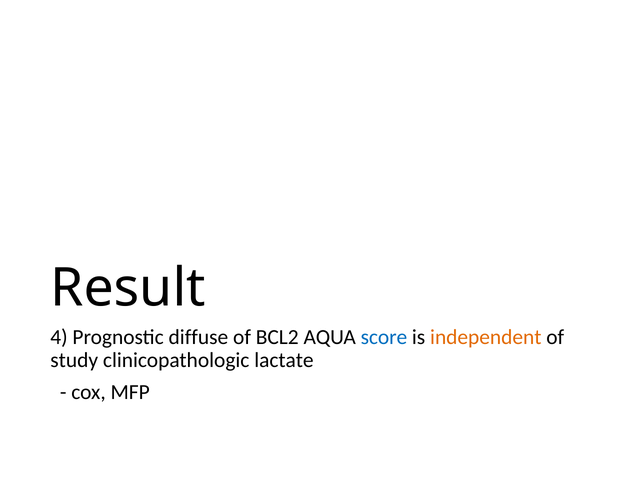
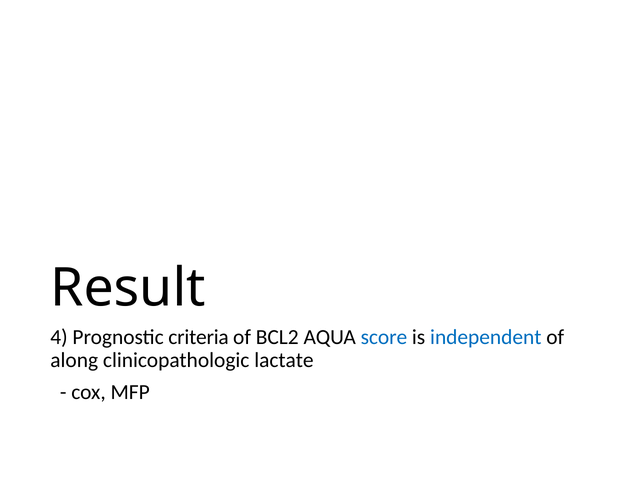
diffuse: diffuse -> criteria (199, 337)
independent colour: orange -> blue (486, 337)
study: study -> along (74, 361)
